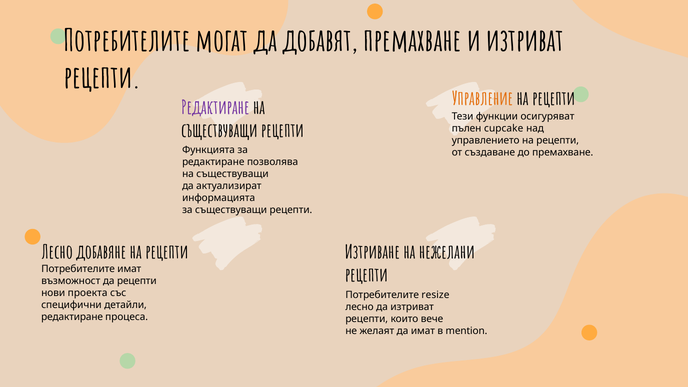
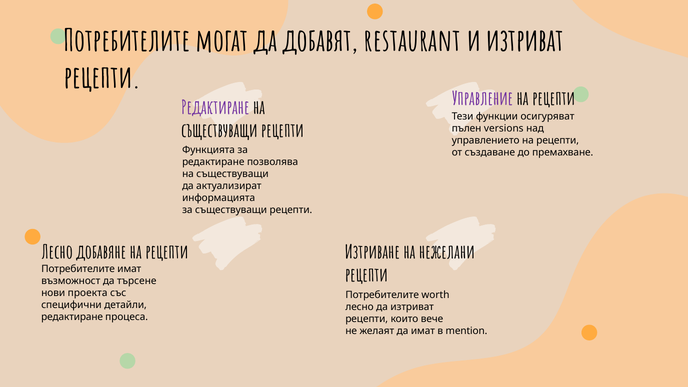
добавят премахване: премахване -> restaurant (412, 41)
Управление colour: orange -> purple (483, 99)
cupcake: cupcake -> versions (504, 128)
да рецепти: рецепти -> търсене (137, 281)
resize: resize -> worth (435, 295)
